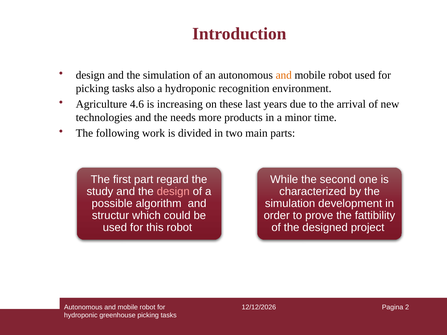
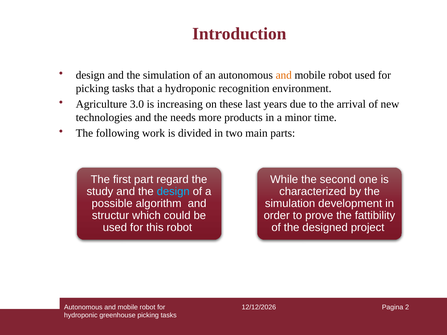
also: also -> that (146, 89)
4.6: 4.6 -> 3.0 (137, 104)
design colour: pink -> light blue (173, 192)
